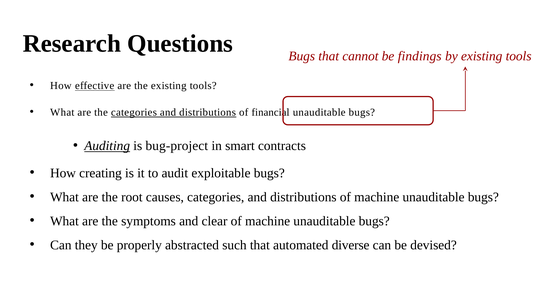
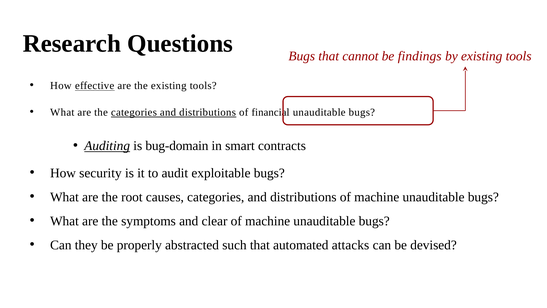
bug-project: bug-project -> bug-domain (177, 146)
creating: creating -> security (100, 173)
diverse: diverse -> attacks (351, 245)
